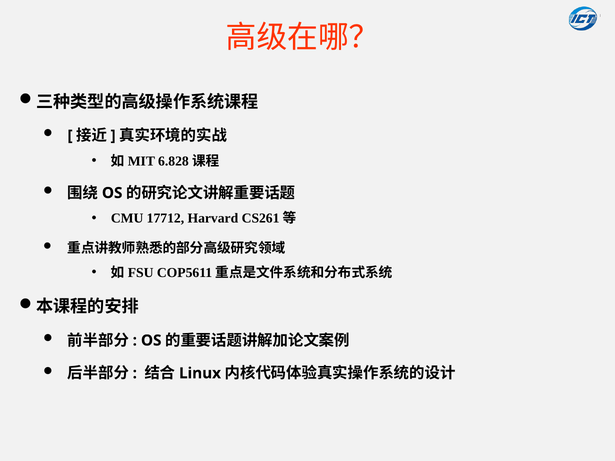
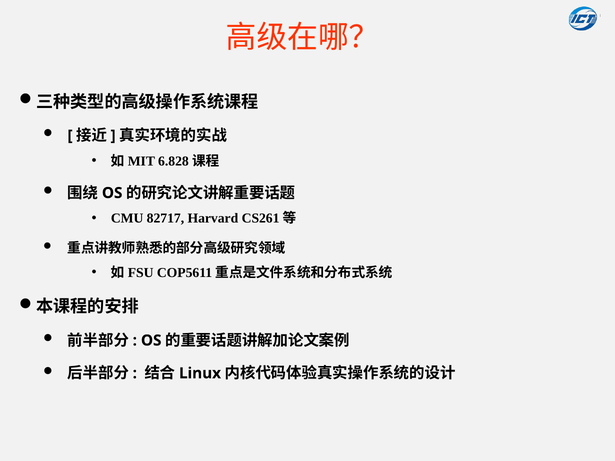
17712: 17712 -> 82717 (165, 219)
